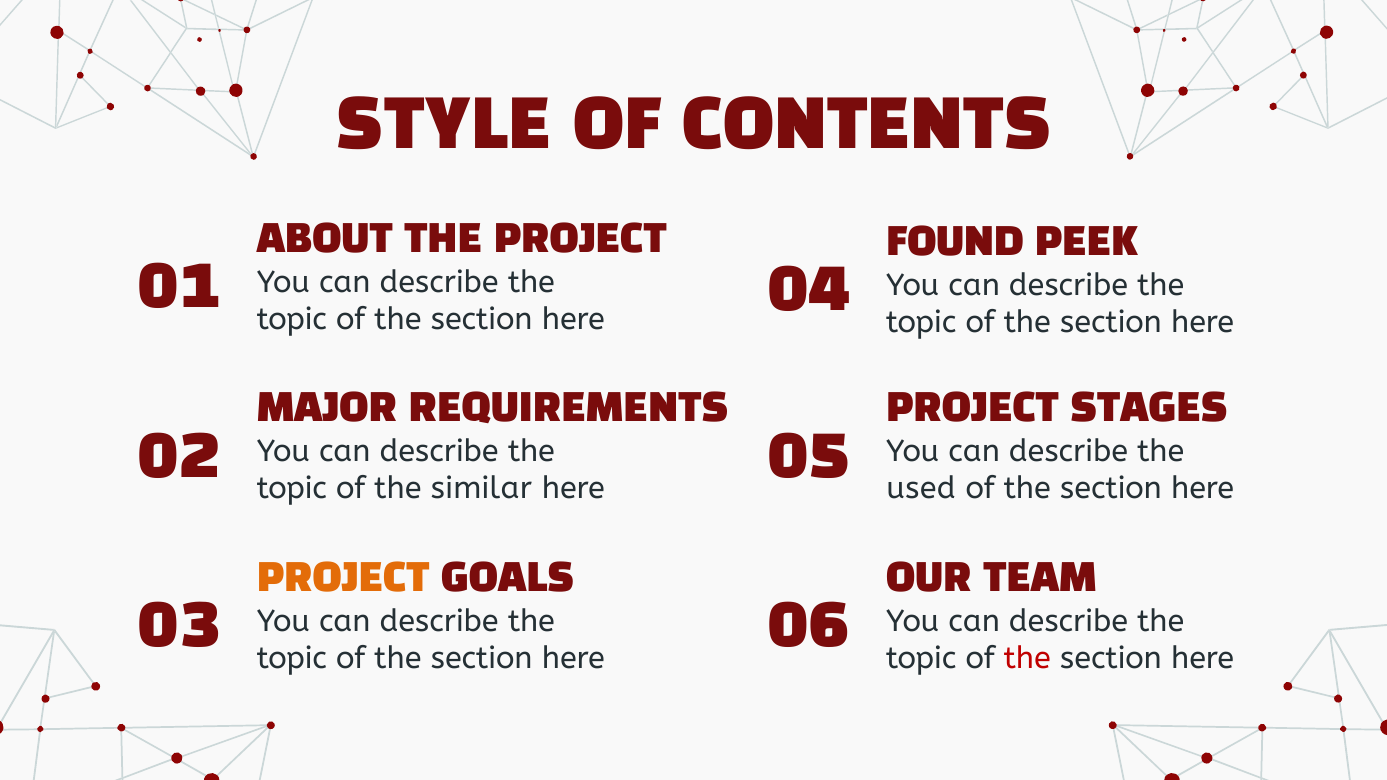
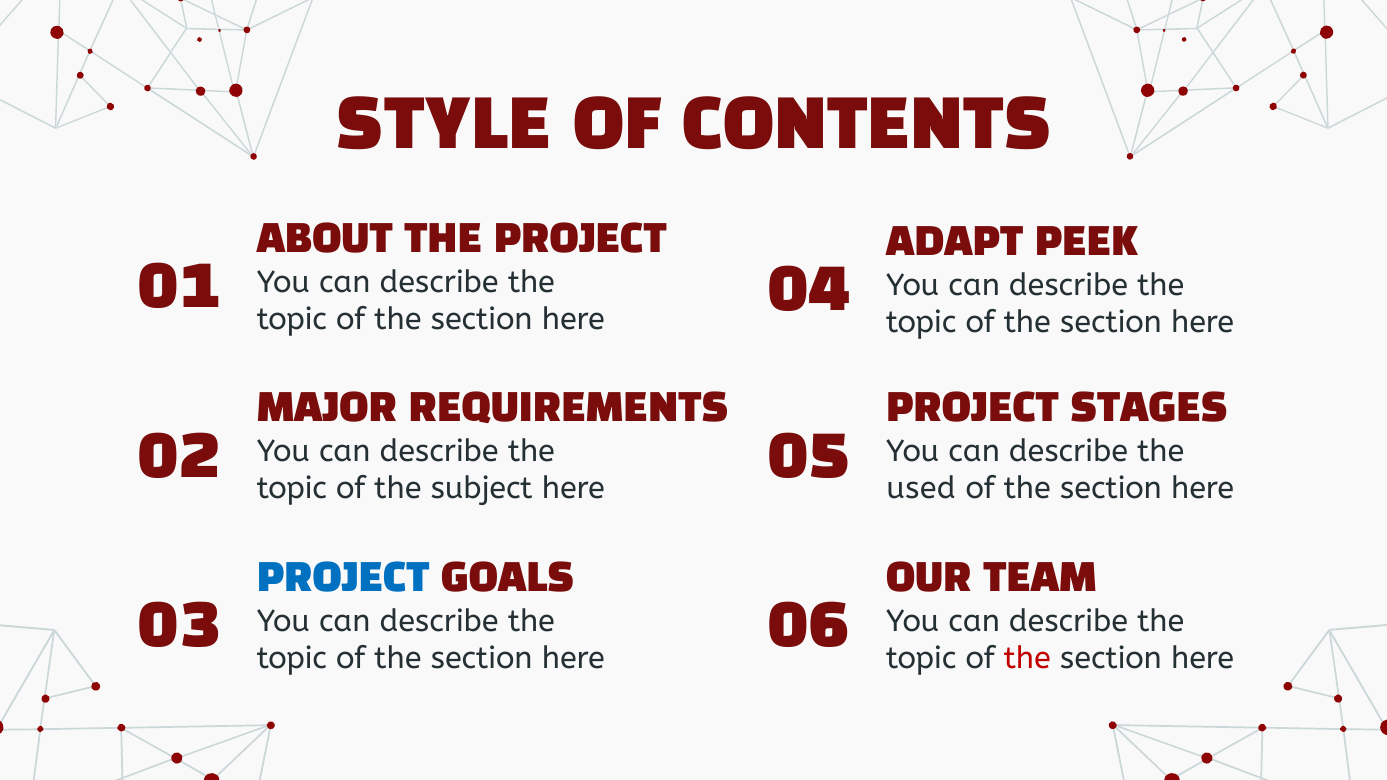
FOUND: FOUND -> ADAPT (955, 243)
similar: similar -> subject (482, 489)
PROJECT colour: orange -> blue (343, 579)
